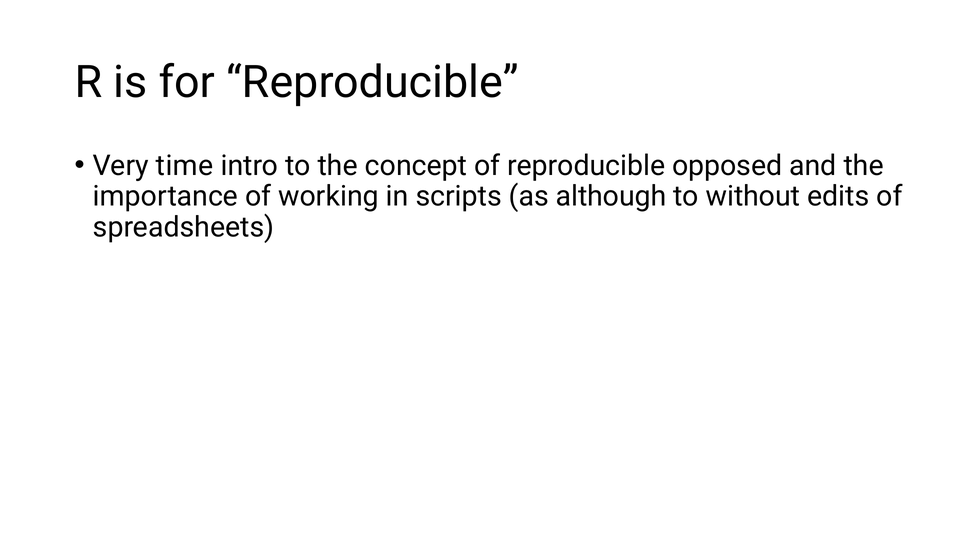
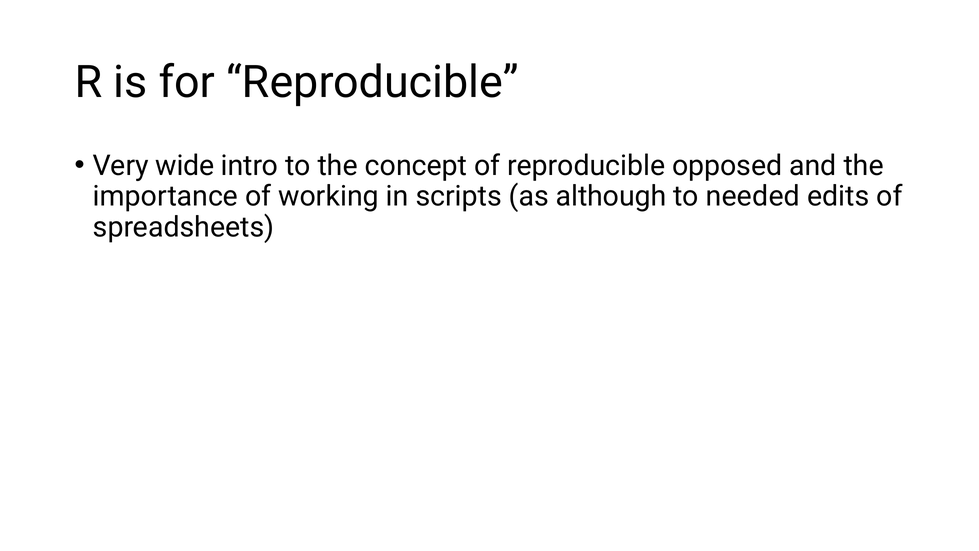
time: time -> wide (185, 166)
without: without -> needed (753, 196)
